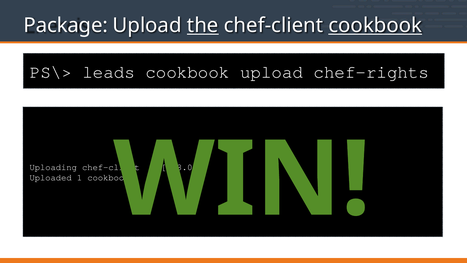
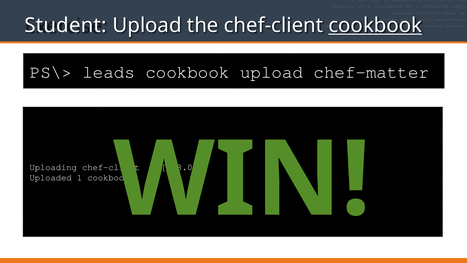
Package: Package -> Student (66, 25)
the underline: present -> none (203, 25)
chef-rights: chef-rights -> chef-matter (371, 72)
